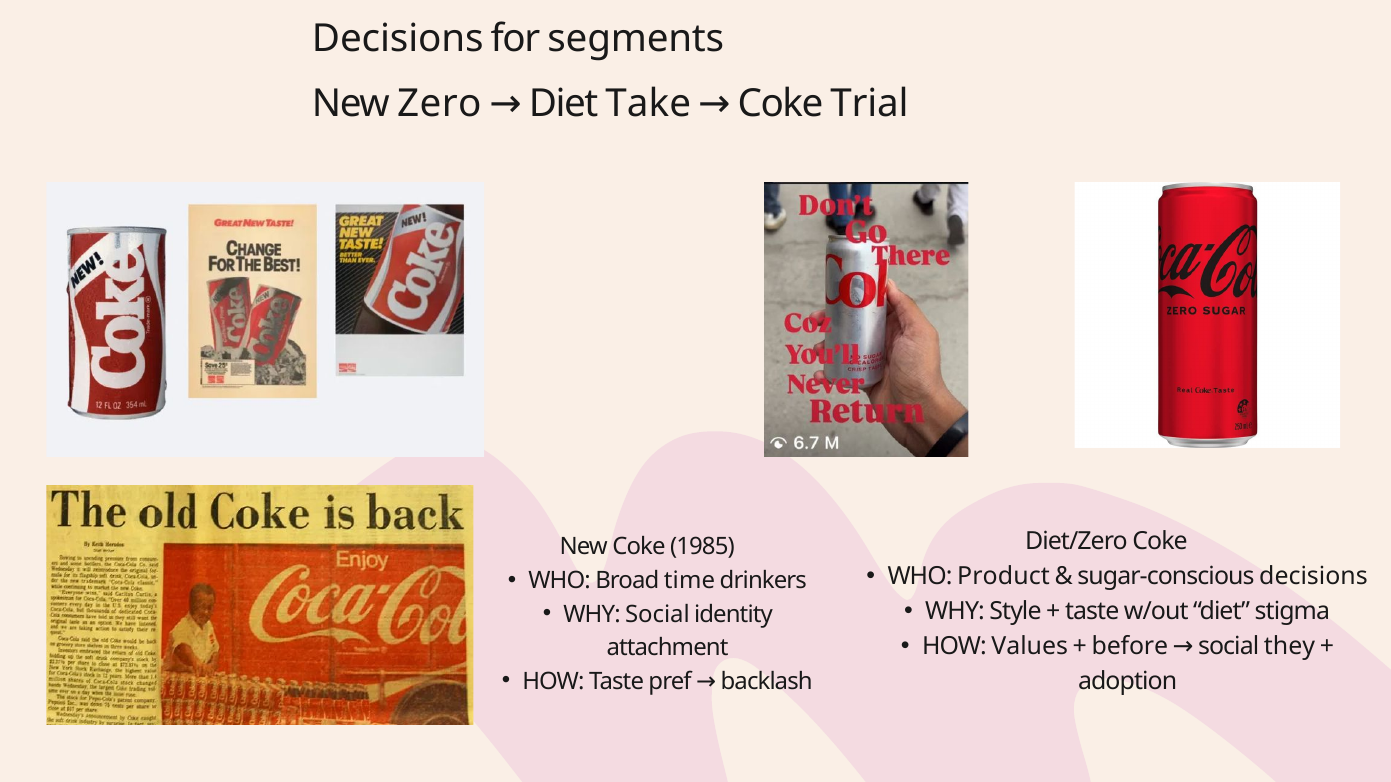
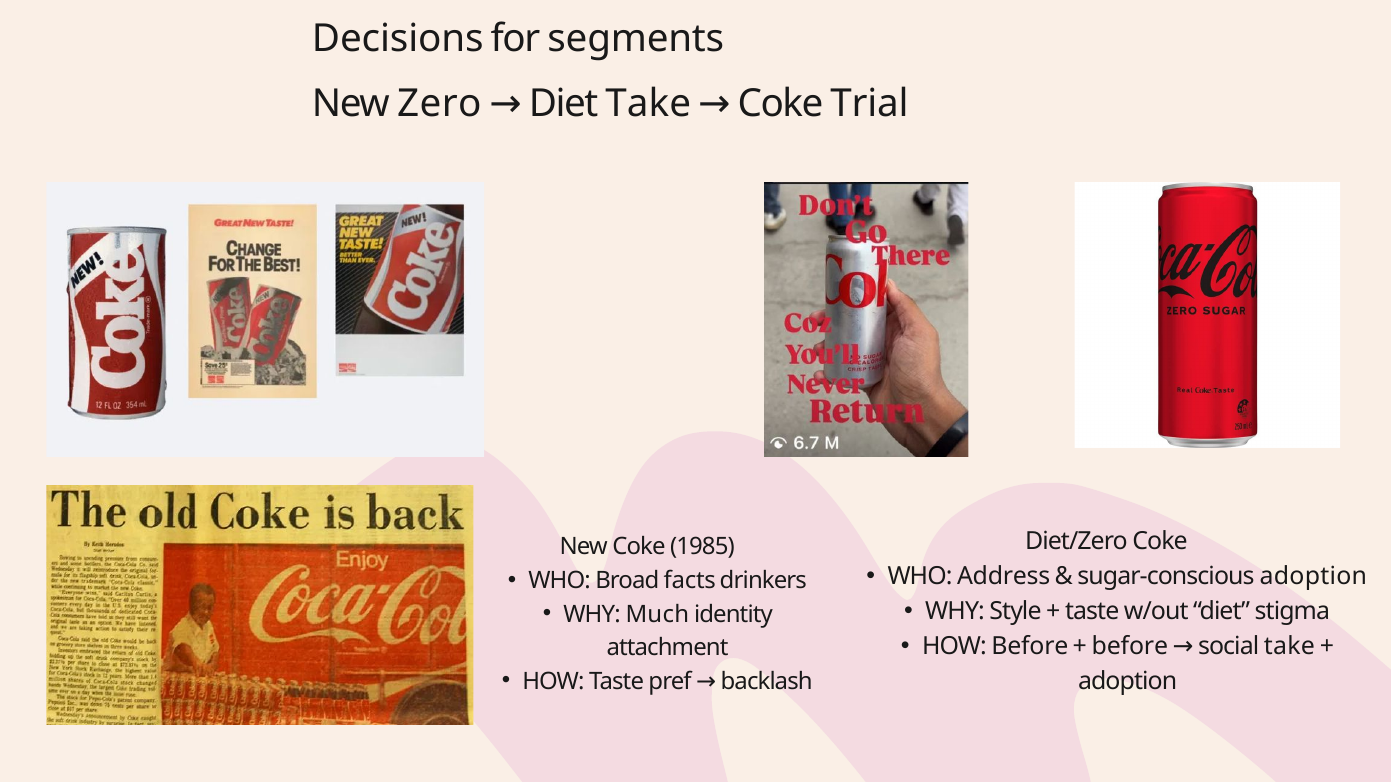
Product: Product -> Address (1004, 577)
sugar-conscious decisions: decisions -> adoption (1313, 577)
time: time -> facts (690, 581)
WHY Social: Social -> Much (657, 614)
HOW Values: Values -> Before (1030, 647)
social they: they -> take (1289, 647)
